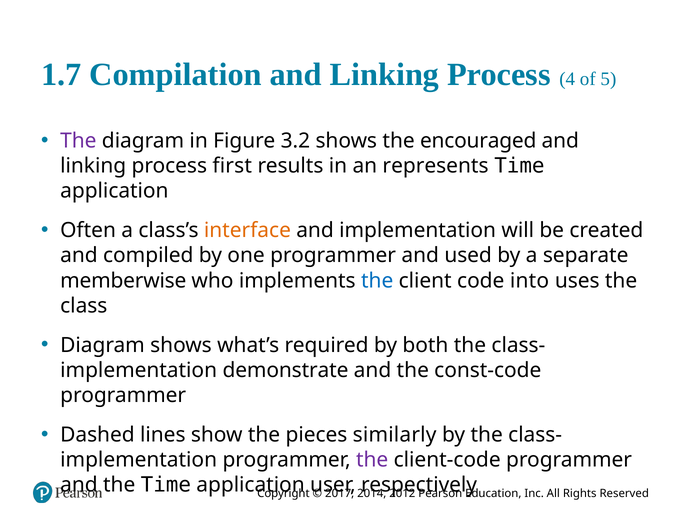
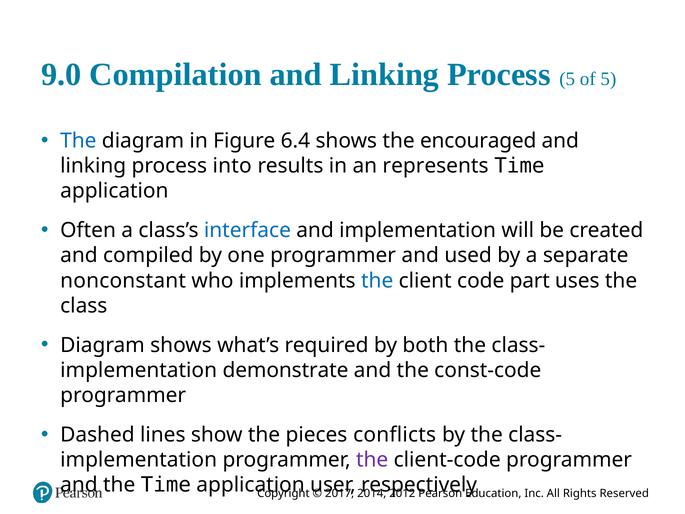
1.7: 1.7 -> 9.0 (61, 74)
Process 4: 4 -> 5 (567, 79)
The colour: purple -> blue (78, 141)
3.2: 3.2 -> 6.4 (295, 141)
first: first -> into (232, 166)
interface colour: orange -> blue (247, 230)
memberwise: memberwise -> nonconstant (123, 281)
into: into -> part (530, 281)
similarly: similarly -> conflicts (395, 435)
